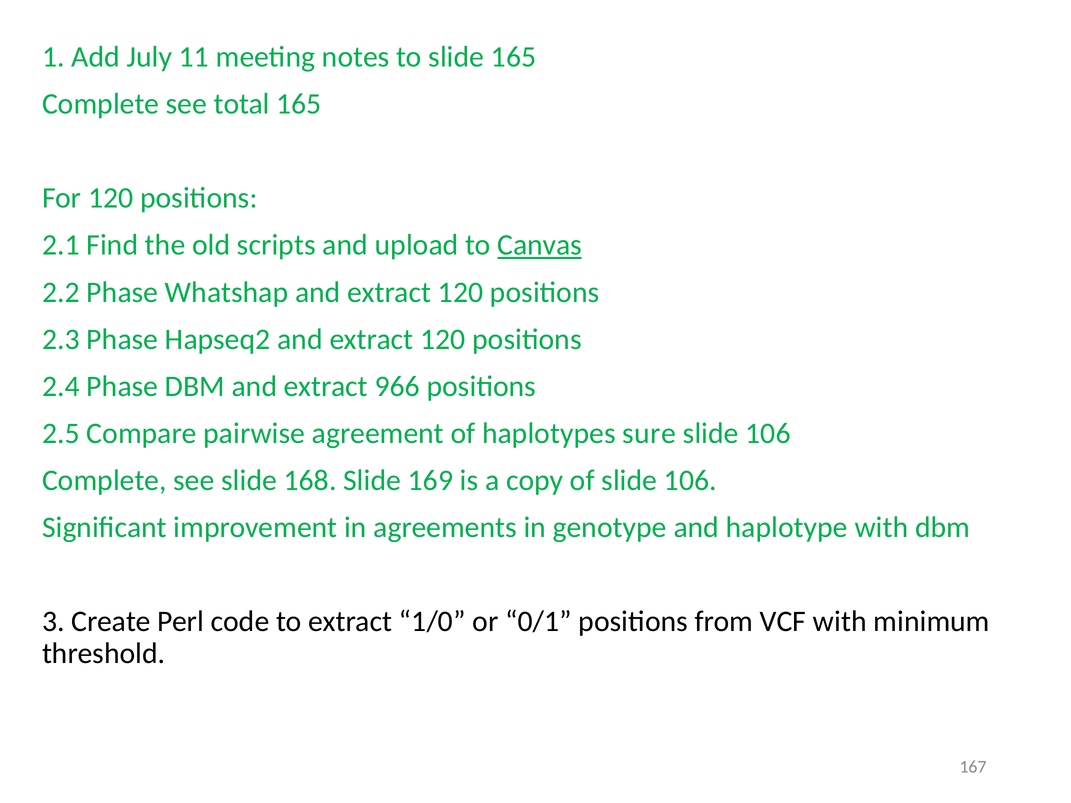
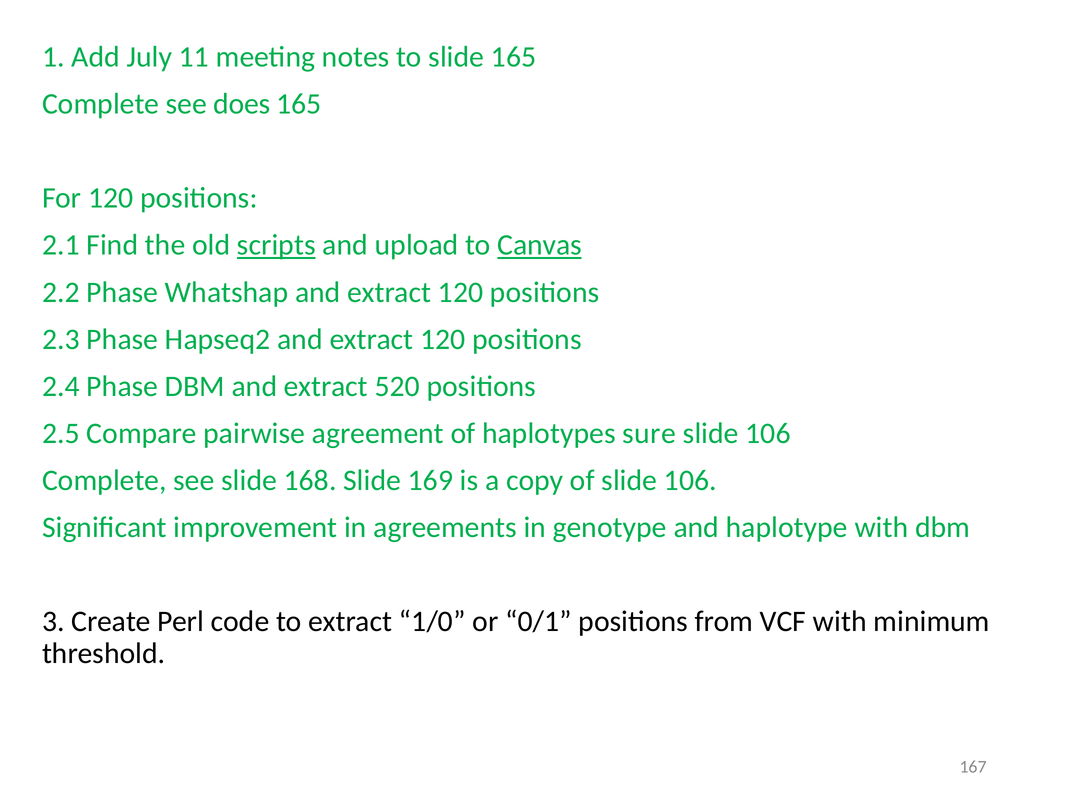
total: total -> does (242, 104)
scripts underline: none -> present (276, 245)
966: 966 -> 520 (397, 386)
